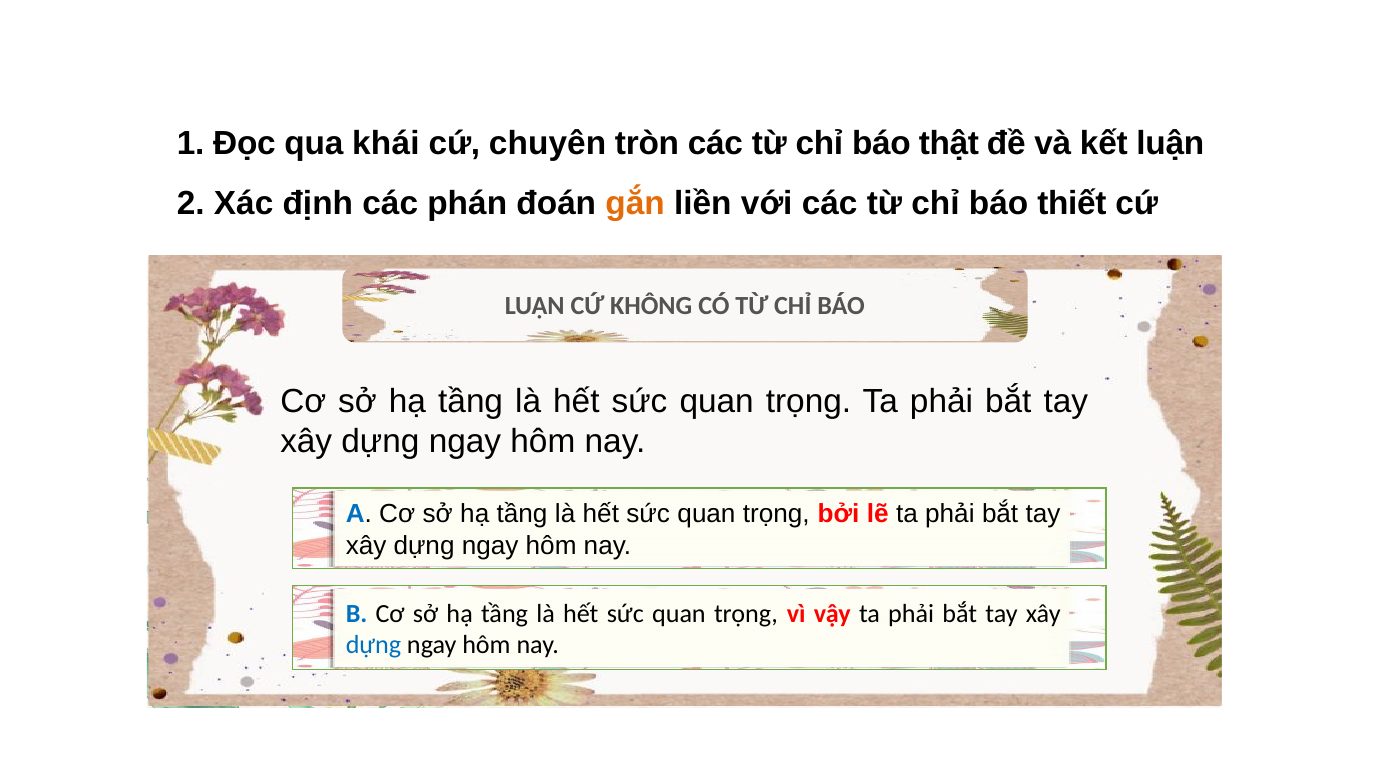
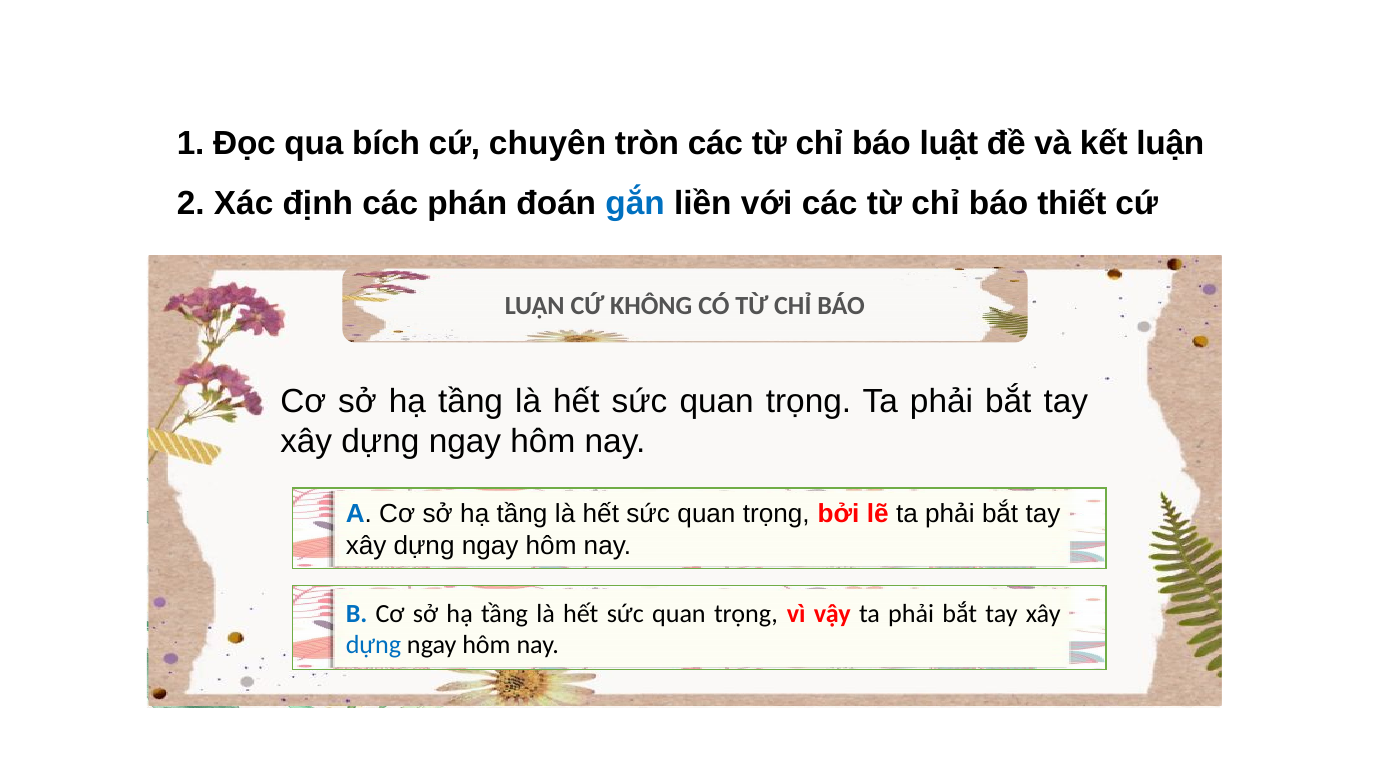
khái: khái -> bích (386, 144)
thật: thật -> luật (949, 144)
gắn colour: orange -> blue (635, 204)
